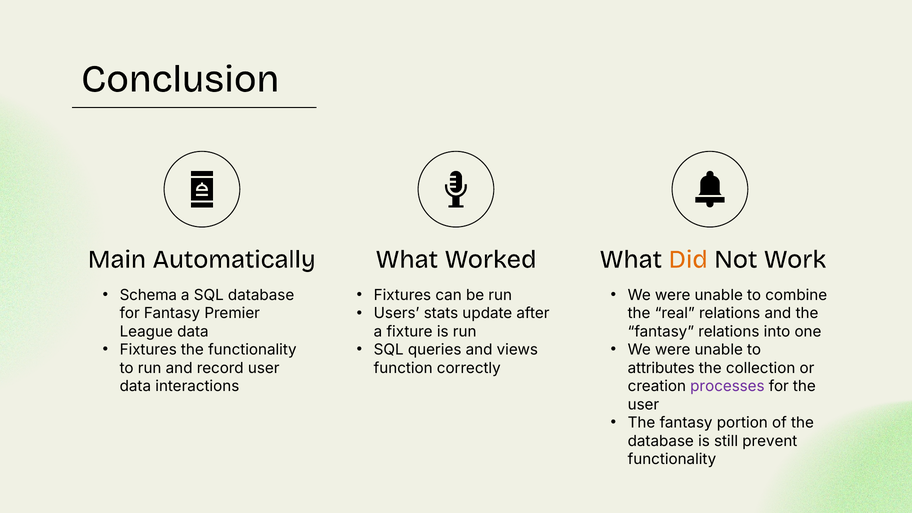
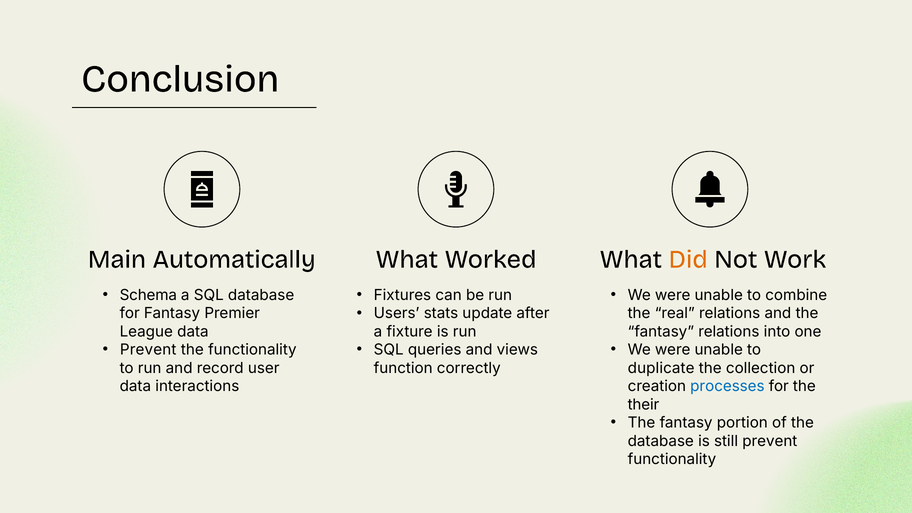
Fixtures: Fixtures -> Prevent (148, 350)
attributes: attributes -> duplicate (661, 368)
processes colour: purple -> blue (727, 386)
user: user -> their (643, 405)
